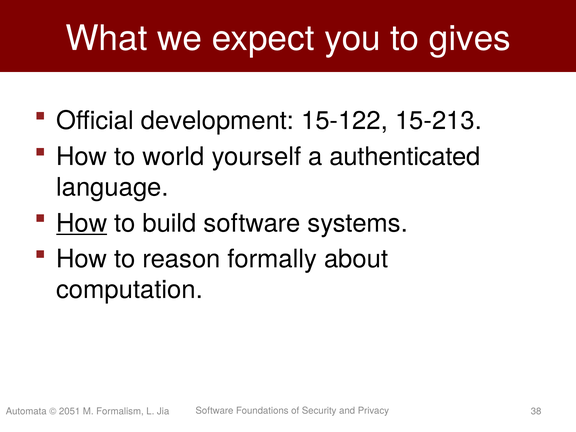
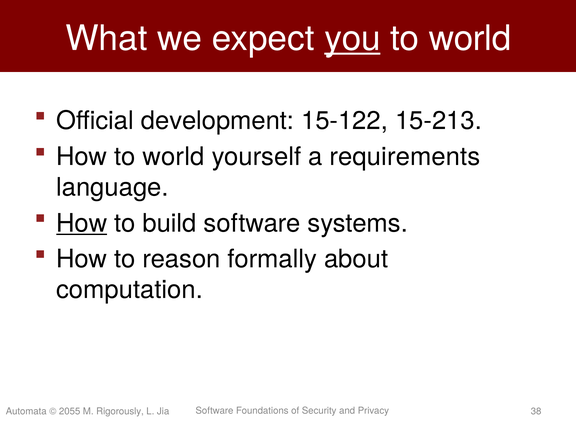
you underline: none -> present (352, 38)
gives: gives -> world (470, 38)
authenticated: authenticated -> requirements (405, 157)
2051: 2051 -> 2055 (70, 411)
Formalism: Formalism -> Rigorously (120, 411)
